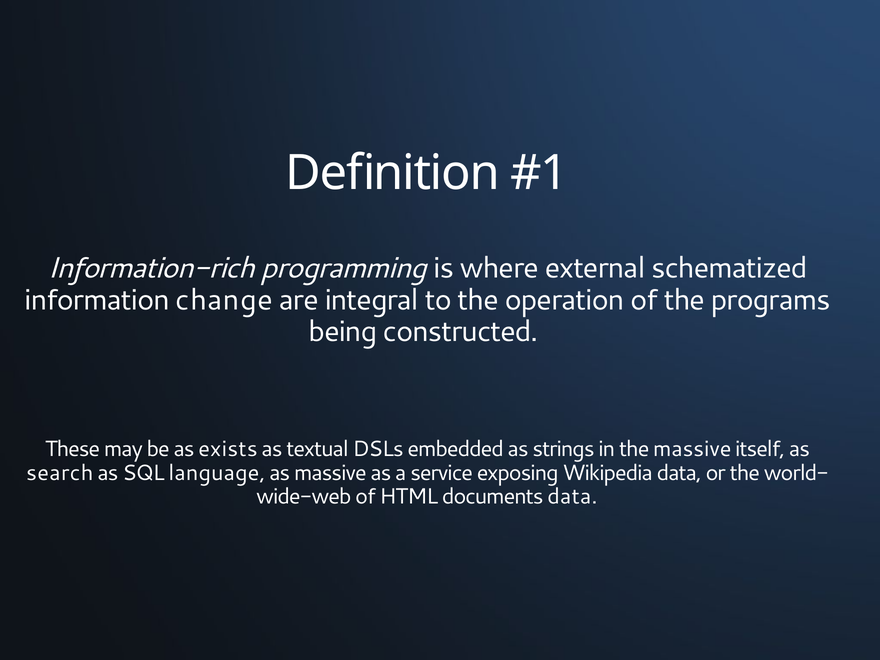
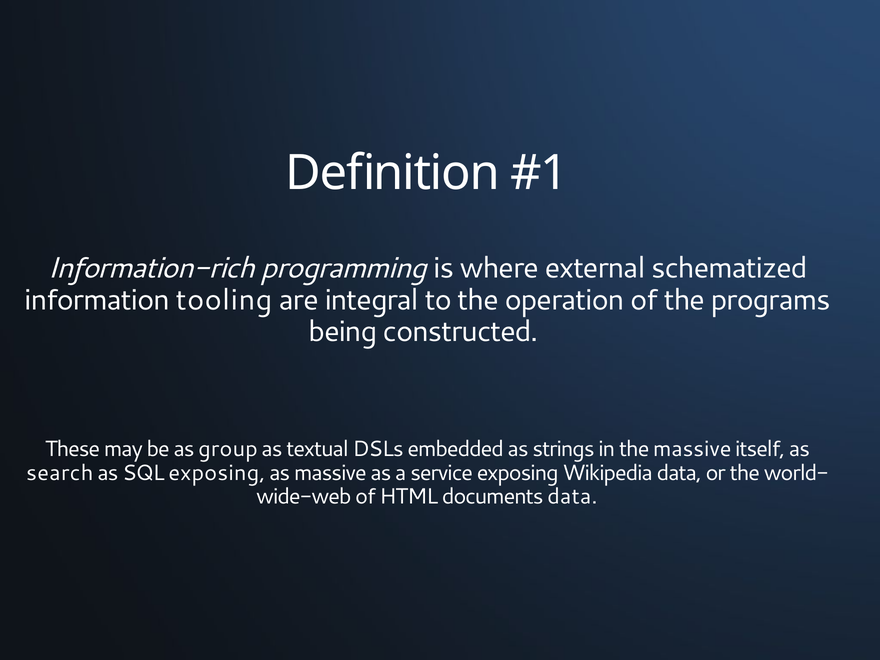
change: change -> tooling (224, 300)
exists: exists -> group (228, 449)
SQL language: language -> exposing (217, 473)
